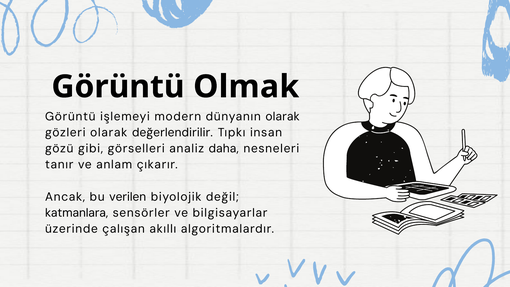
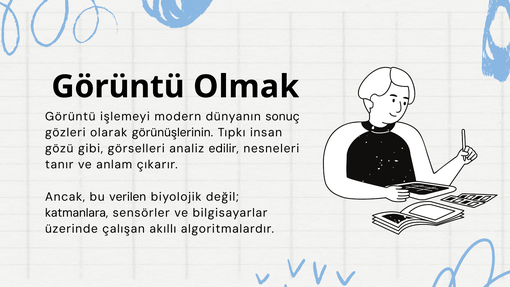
dünyanın olarak: olarak -> sonuç (283, 116)
değerlendirilir: değerlendirilir -> görünüşlerinin (172, 133)
daha: daha -> edilir (224, 149)
